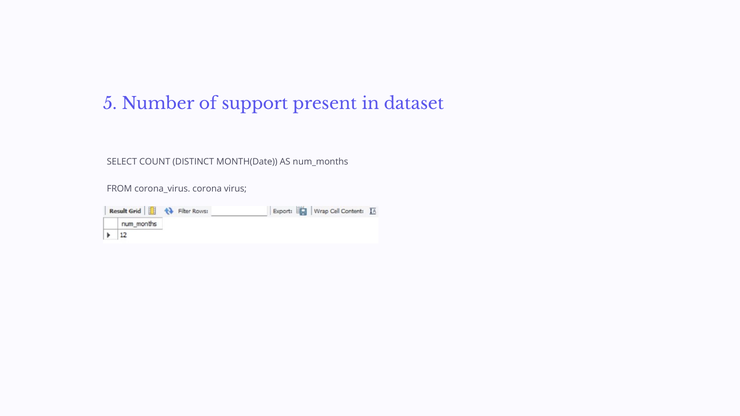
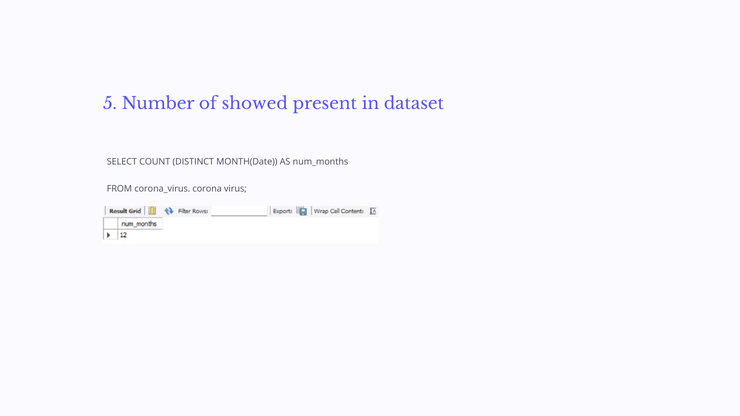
support: support -> showed (255, 104)
